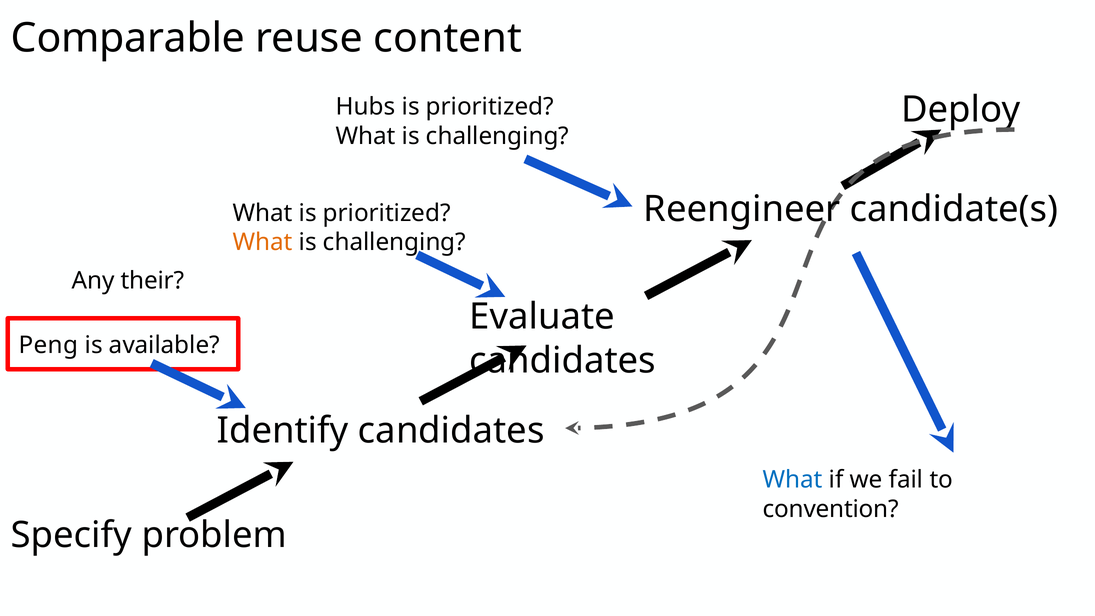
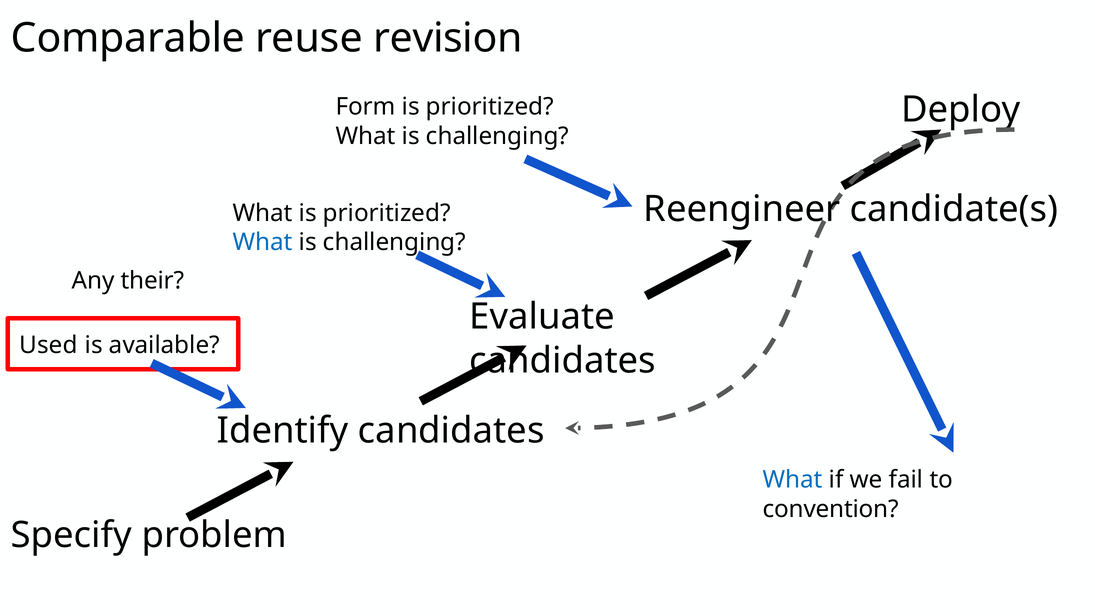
content: content -> revision (448, 38)
Hubs: Hubs -> Form (366, 107)
What colour: orange -> blue (263, 242)
Peng: Peng -> Used (48, 345)
